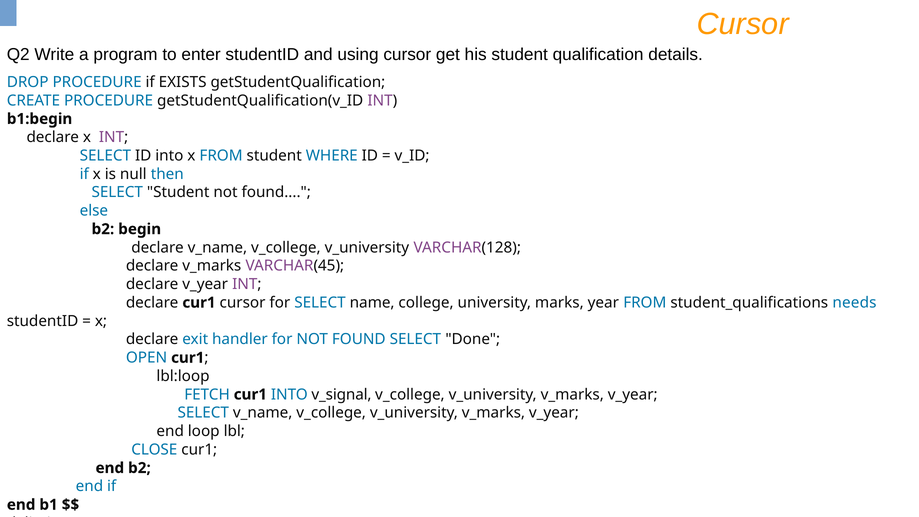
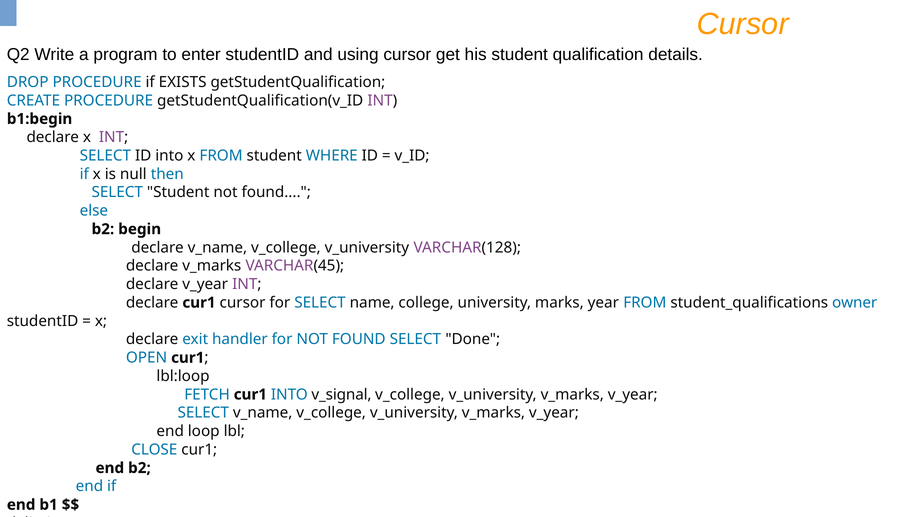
needs: needs -> owner (855, 303)
